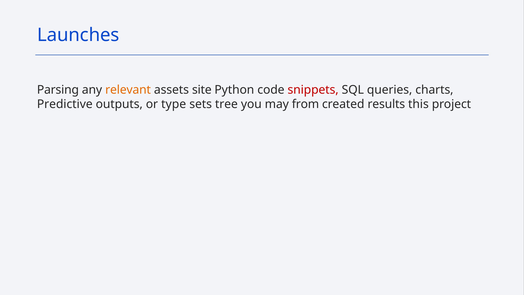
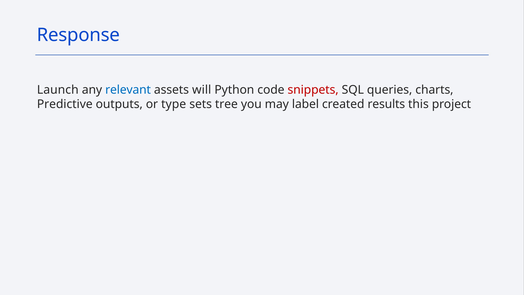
Launches: Launches -> Response (78, 35)
Parsing: Parsing -> Launch (58, 90)
relevant colour: orange -> blue (128, 90)
site: site -> will (202, 90)
from: from -> label (305, 104)
